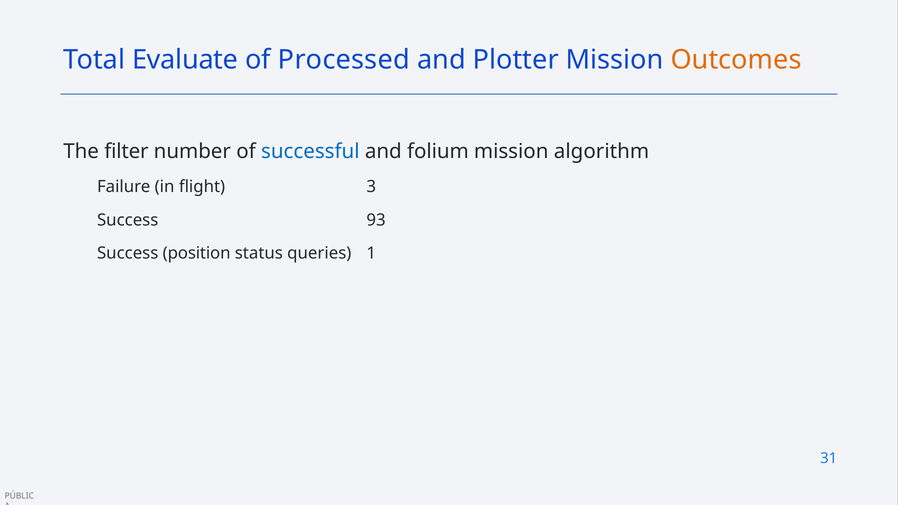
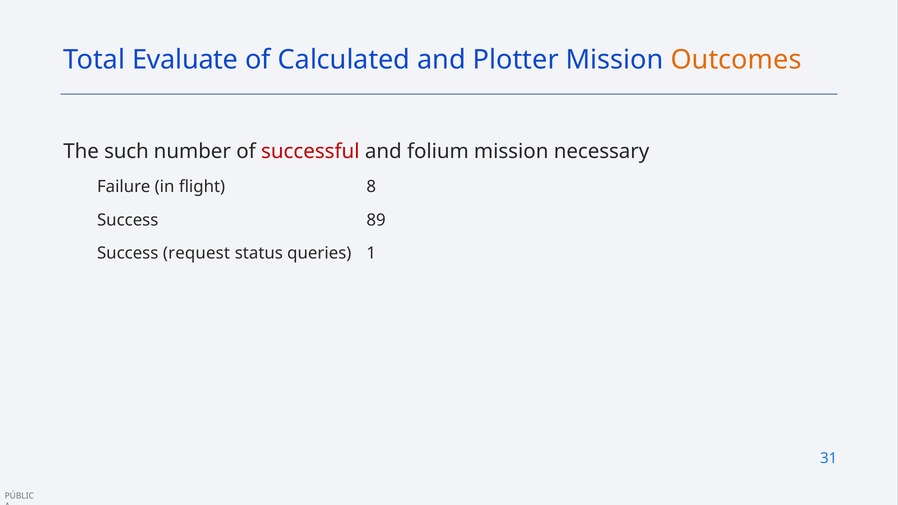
Processed: Processed -> Calculated (344, 60)
filter: filter -> such (126, 152)
successful colour: blue -> red (310, 152)
algorithm: algorithm -> necessary (602, 152)
3: 3 -> 8 (371, 187)
93: 93 -> 89 (376, 220)
position: position -> request (196, 253)
